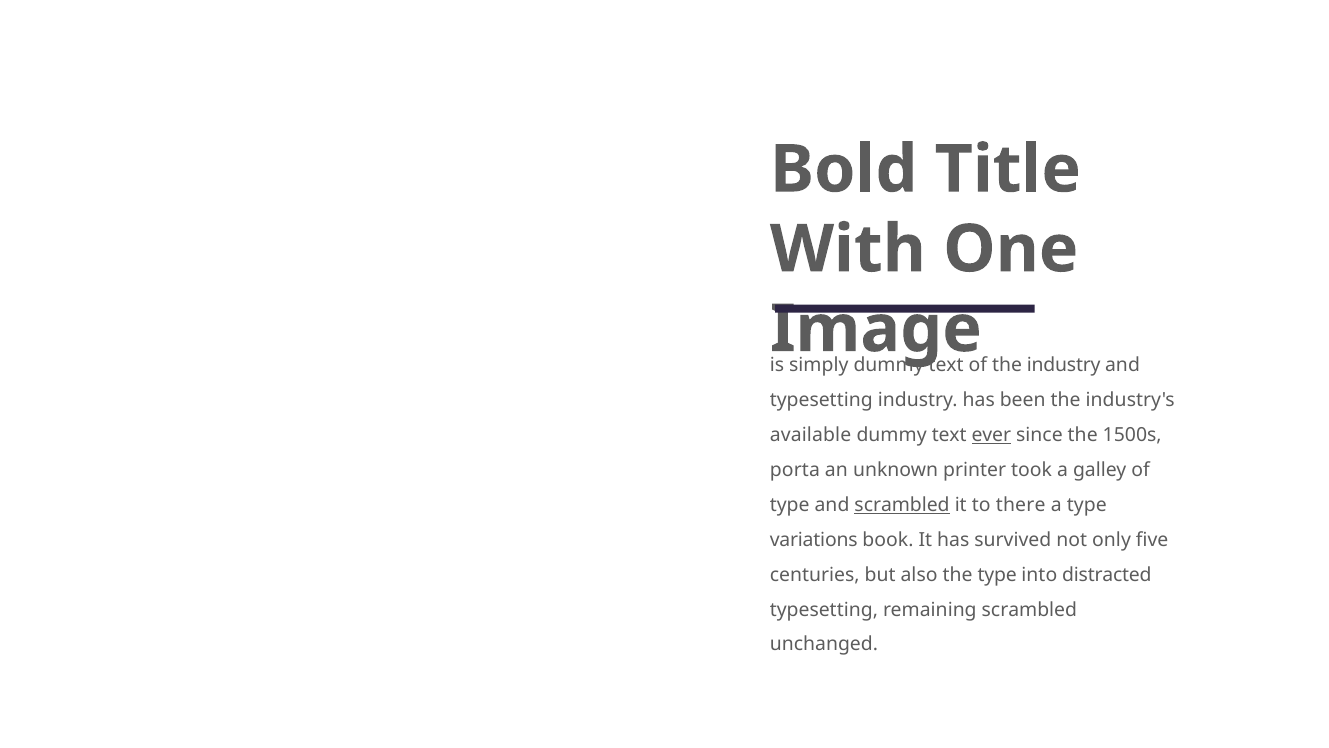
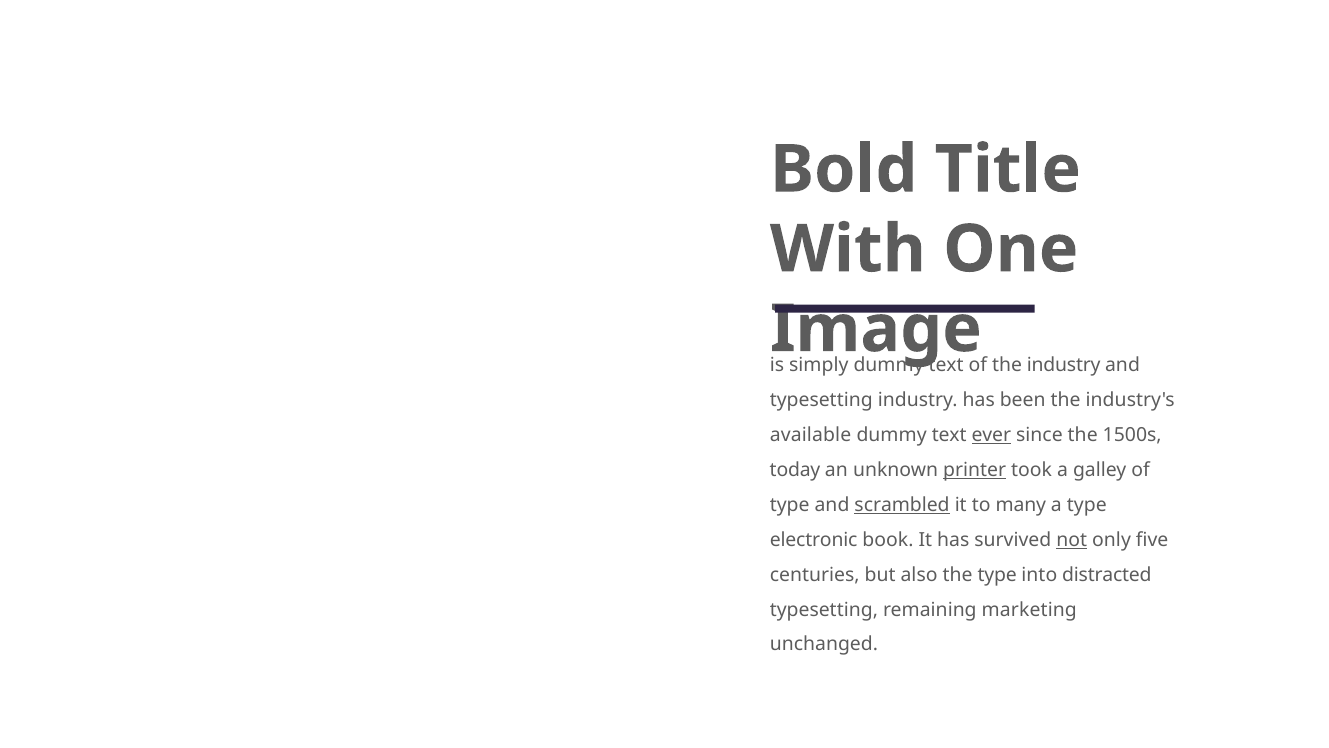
porta: porta -> today (795, 470)
printer underline: none -> present (975, 470)
there: there -> many (1021, 505)
variations: variations -> electronic (814, 539)
not underline: none -> present (1072, 539)
remaining scrambled: scrambled -> marketing (1029, 609)
